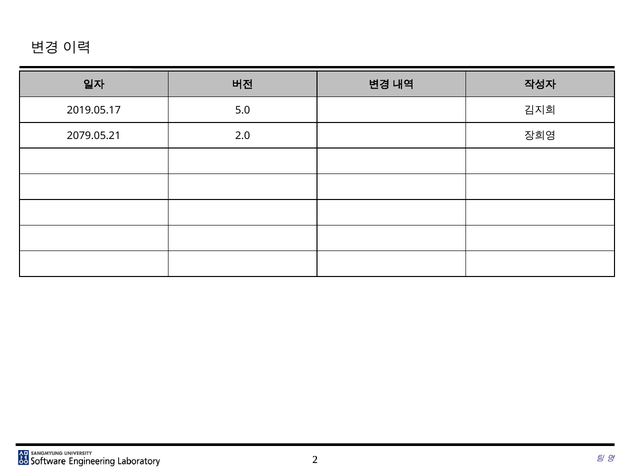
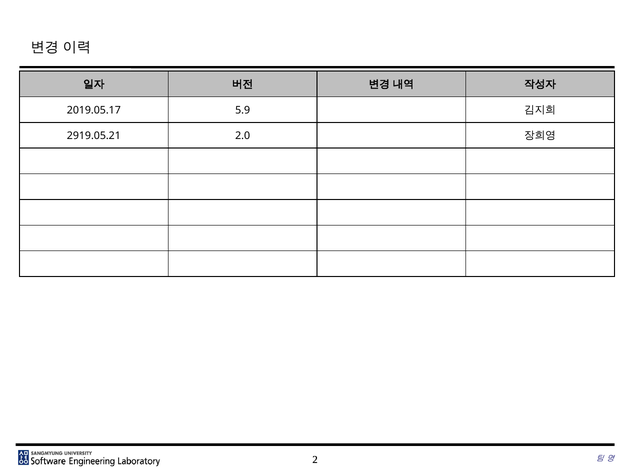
5.0: 5.0 -> 5.9 (243, 110)
2079.05.21: 2079.05.21 -> 2919.05.21 (94, 136)
